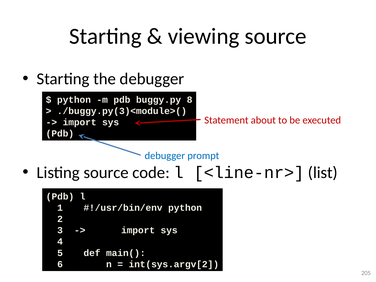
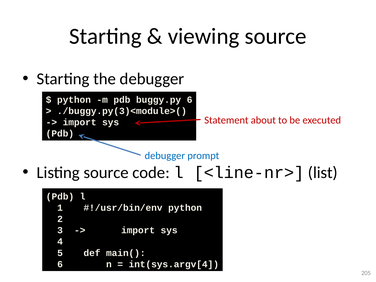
buggy.py 8: 8 -> 6 (190, 100)
int(sys.argv[2: int(sys.argv[2 -> int(sys.argv[4 (174, 264)
